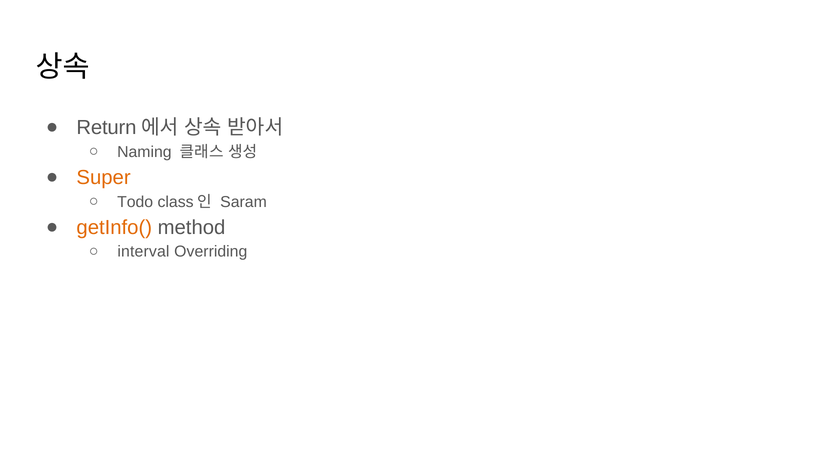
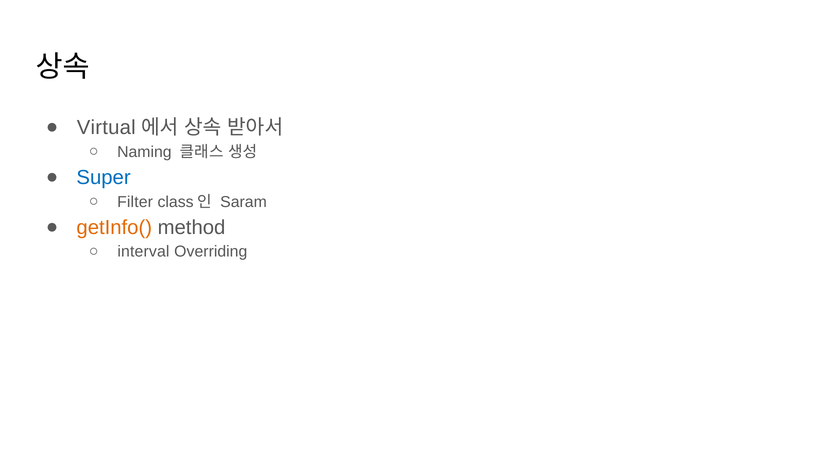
Return: Return -> Virtual (106, 128)
Super colour: orange -> blue (104, 178)
Todo: Todo -> Filter (135, 202)
